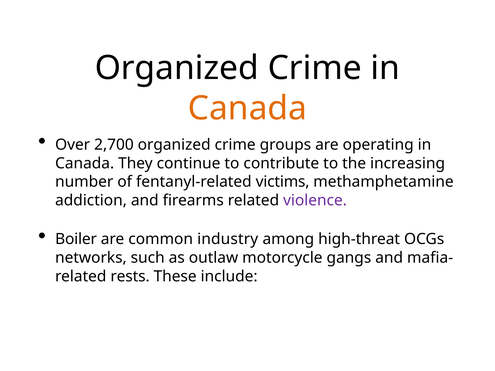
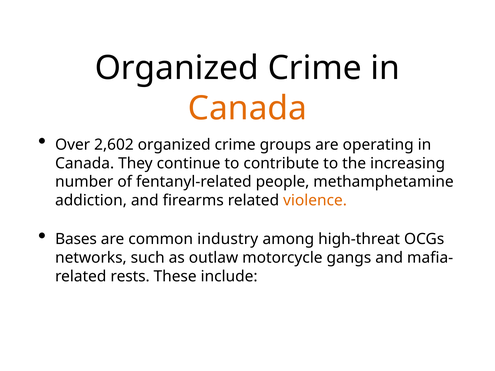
2,700: 2,700 -> 2,602 (114, 145)
victims: victims -> people (283, 182)
violence colour: purple -> orange (315, 200)
Boiler: Boiler -> Bases (76, 239)
